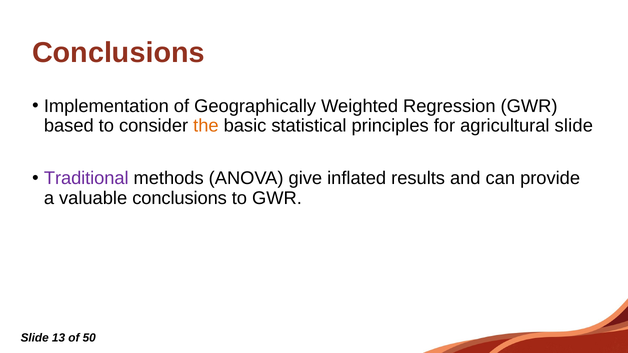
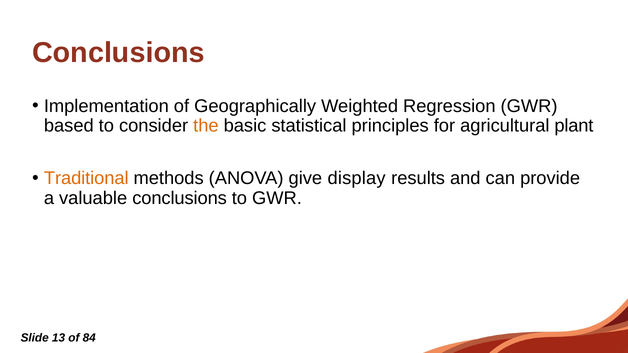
agricultural slide: slide -> plant (574, 126)
Traditional colour: purple -> orange (86, 178)
inflated: inflated -> display (357, 178)
50: 50 -> 84 (89, 338)
